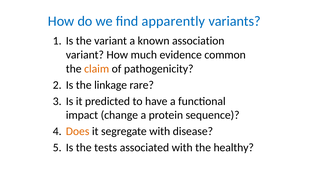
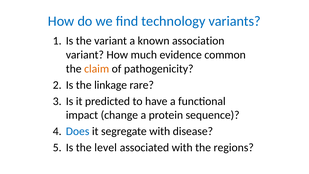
apparently: apparently -> technology (173, 21)
Does colour: orange -> blue (78, 131)
tests: tests -> level (106, 147)
healthy: healthy -> regions (234, 147)
